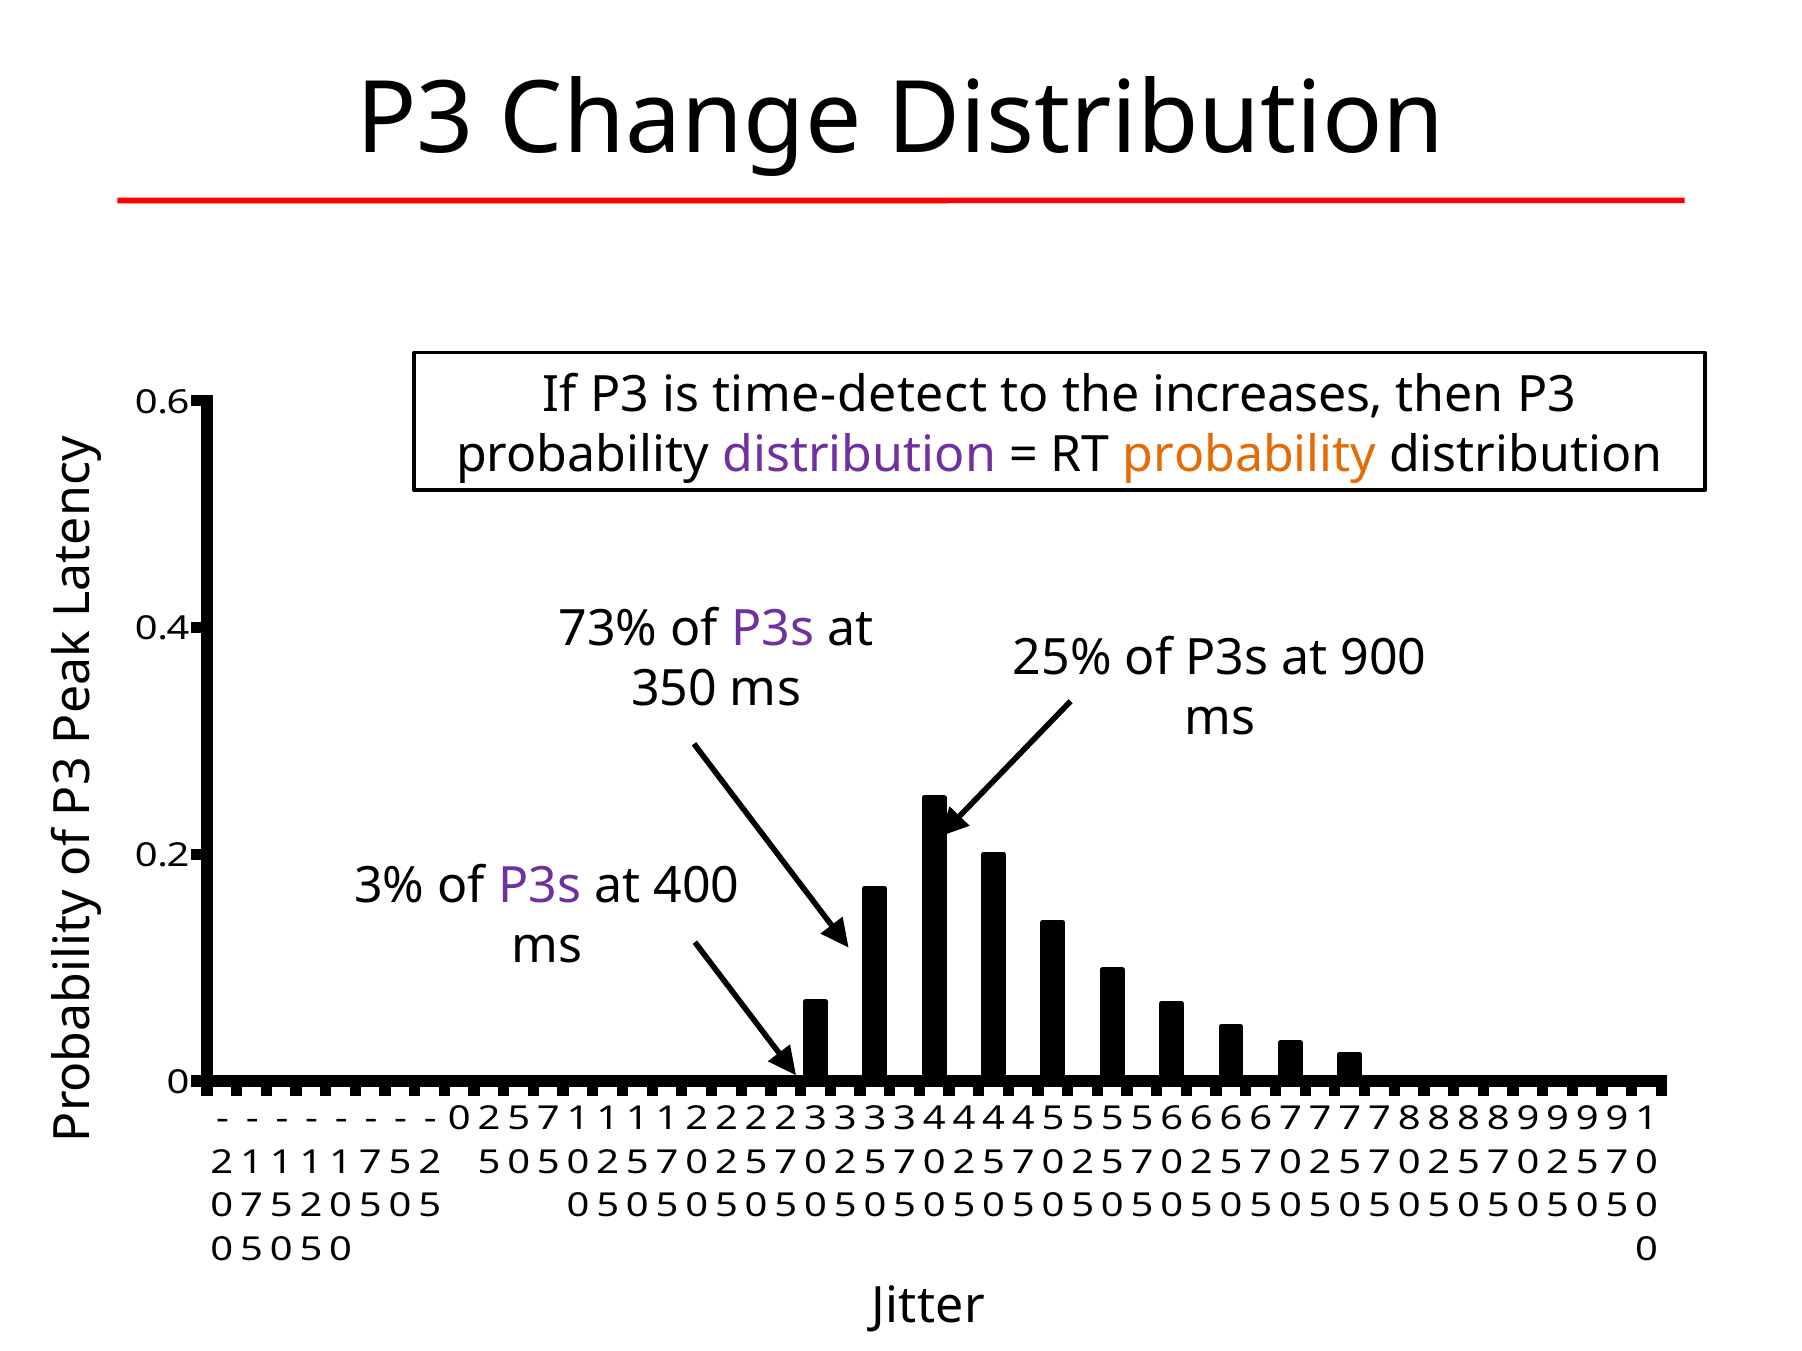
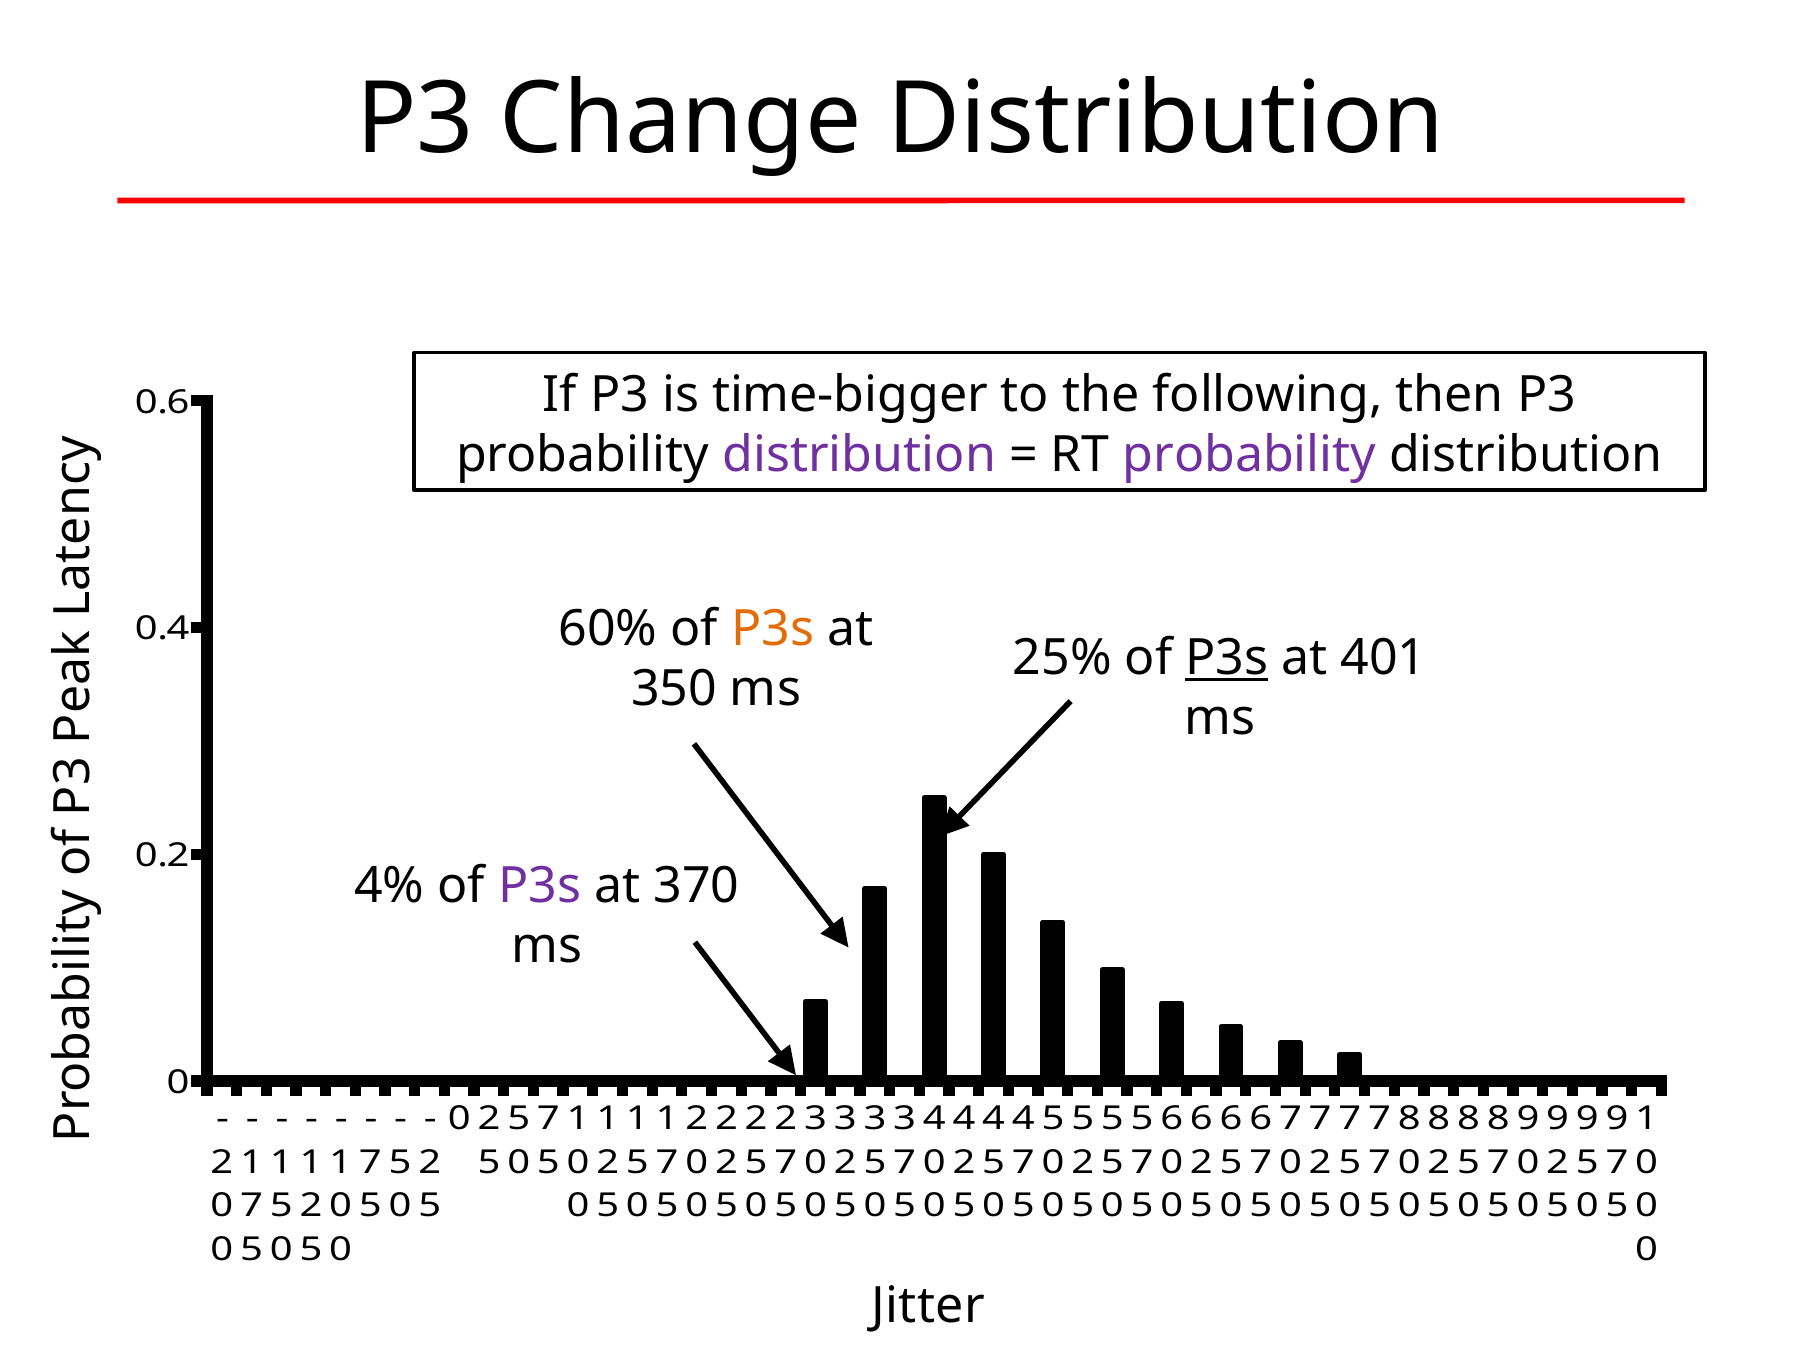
time-detect: time-detect -> time-bigger (850, 395)
increases: increases -> following (1268, 395)
probability colour: orange -> purple (1249, 455)
73%: 73% -> 60% (608, 629)
P3s colour: purple -> orange (773, 629)
P3s underline: none -> present (1227, 658)
900: 900 -> 401 (1384, 658)
3%: 3% -> 4% (389, 886)
400: 400 -> 370 (696, 886)
